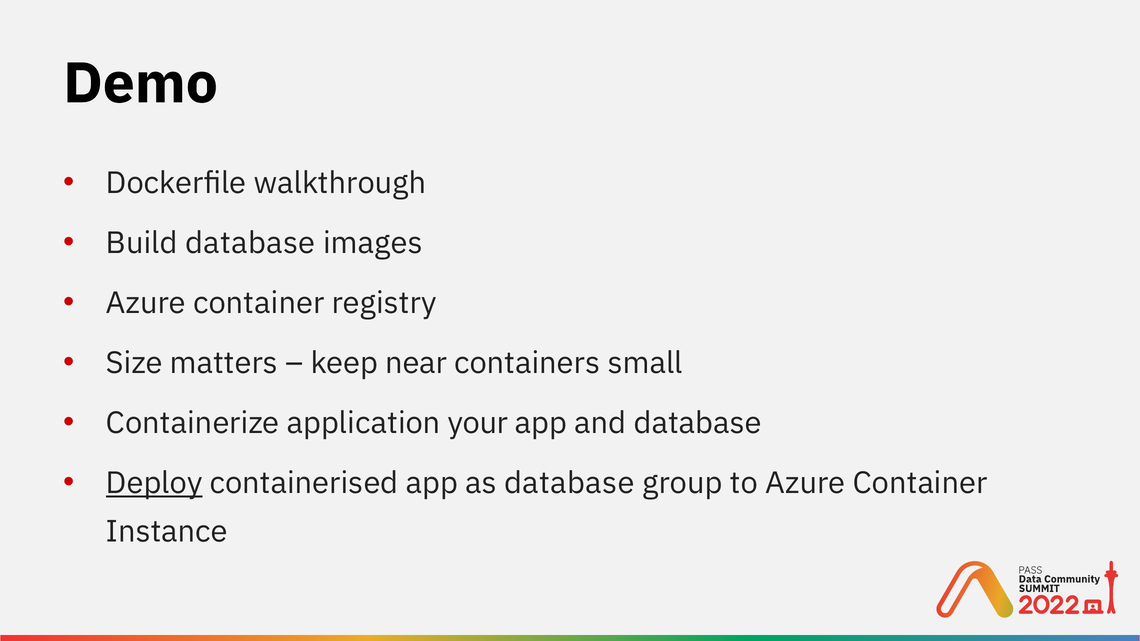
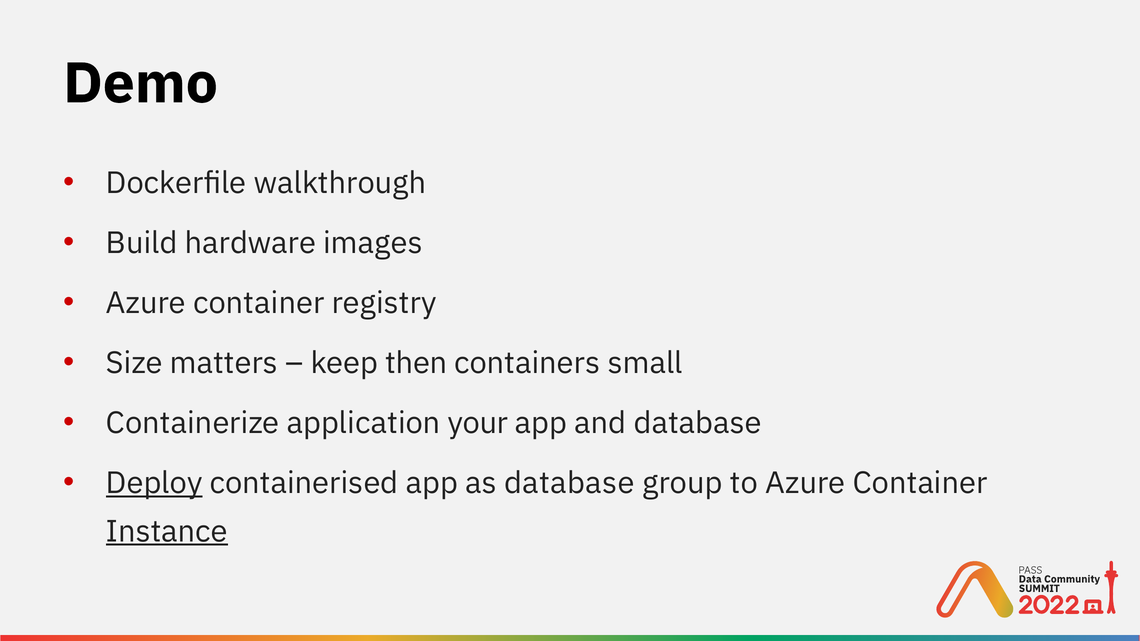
Build database: database -> hardware (250, 243)
near: near -> then (416, 363)
Instance underline: none -> present (167, 532)
